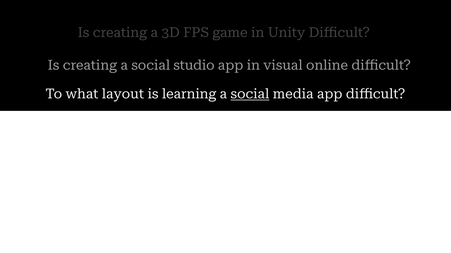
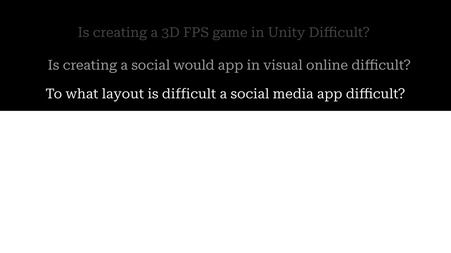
social studio: studio -> would (194, 66)
is learning: learning -> difficult (189, 94)
social underline: present -> none (250, 94)
